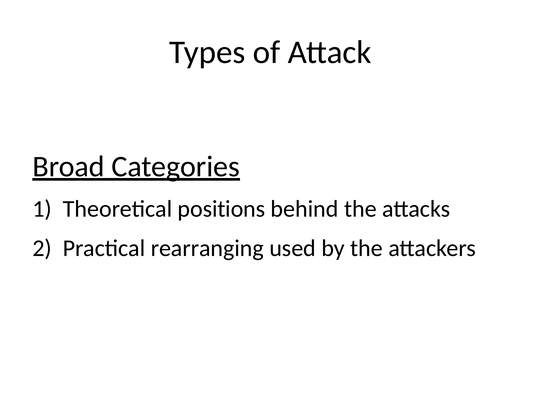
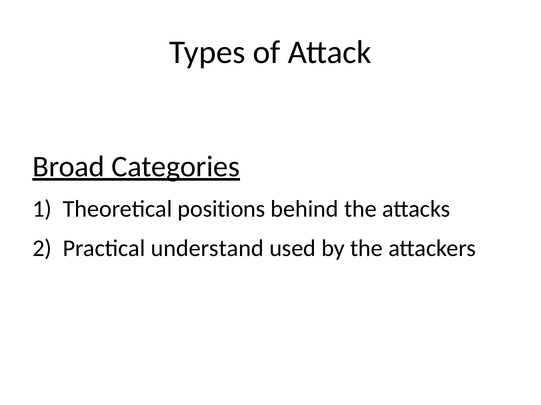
rearranging: rearranging -> understand (207, 249)
